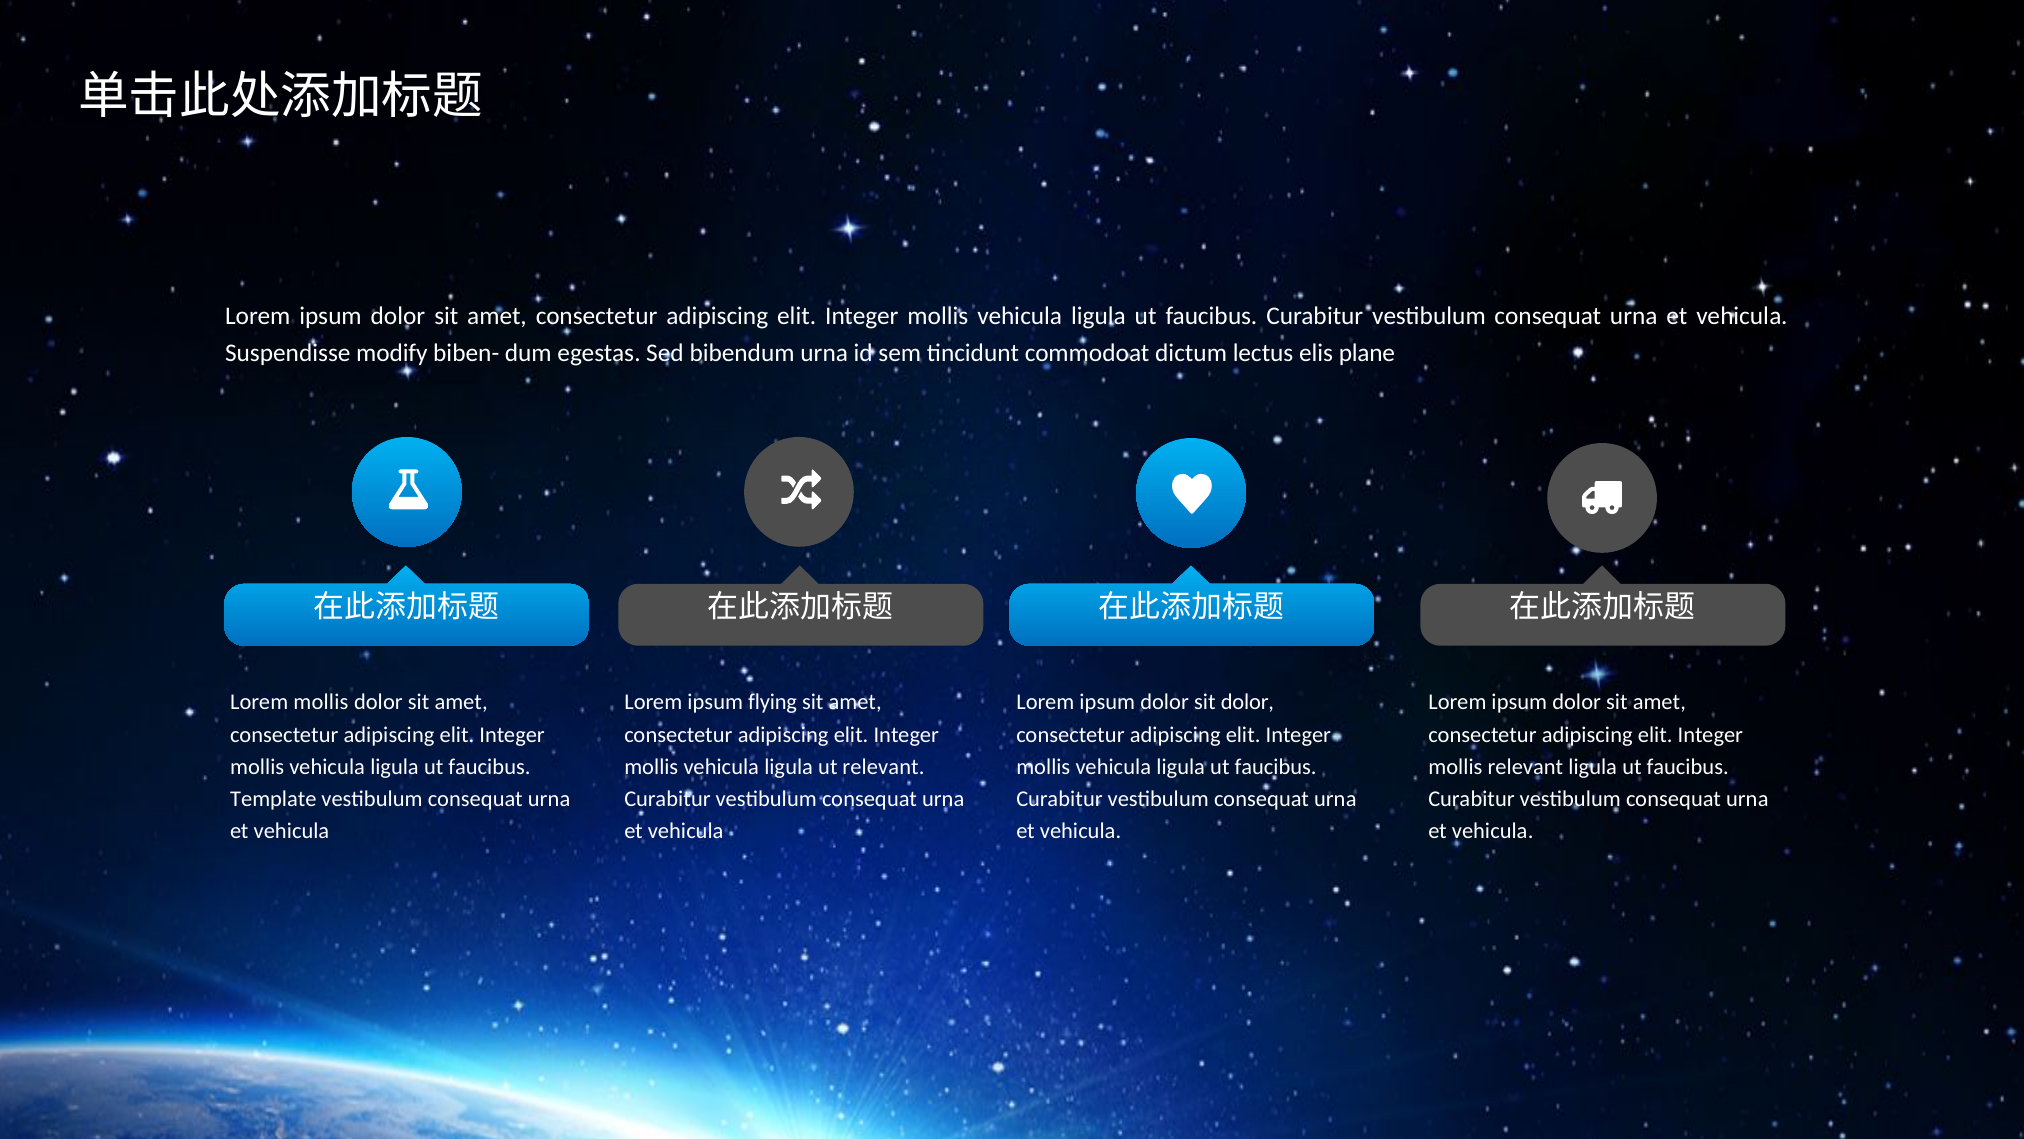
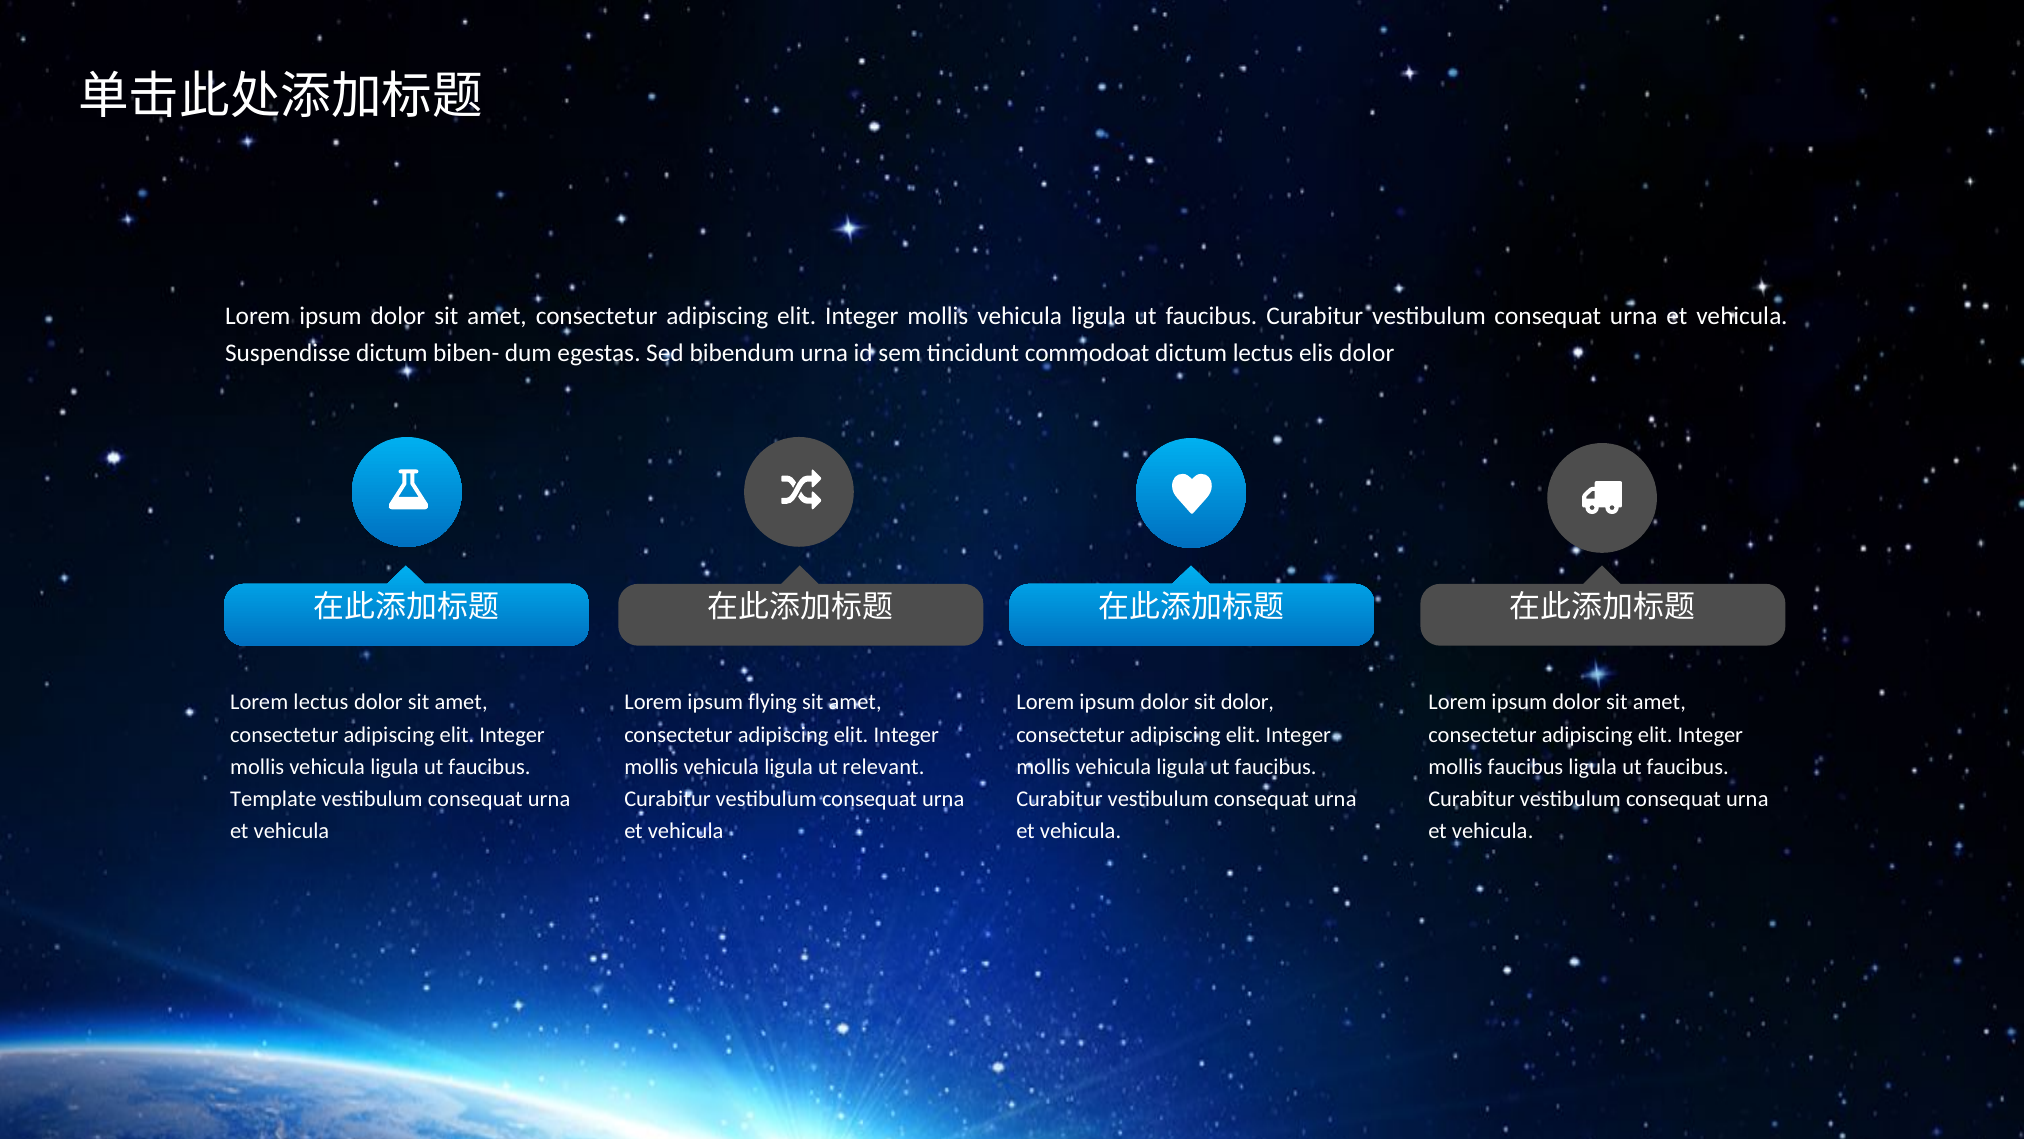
Suspendisse modify: modify -> dictum (392, 353)
elis plane: plane -> dolor (1367, 353)
Lorem mollis: mollis -> lectus (321, 702)
mollis relevant: relevant -> faucibus (1525, 767)
